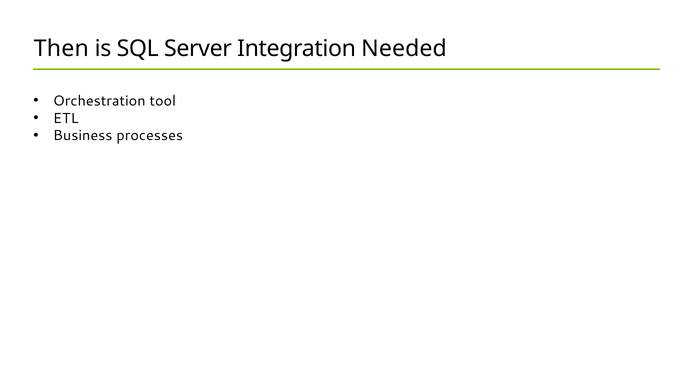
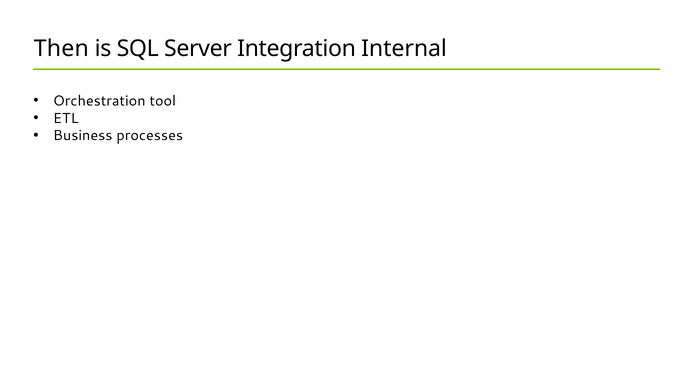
Needed: Needed -> Internal (404, 49)
